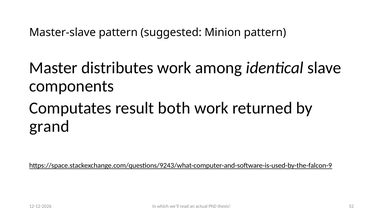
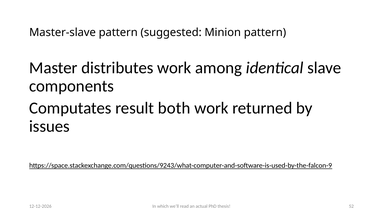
grand: grand -> issues (49, 126)
